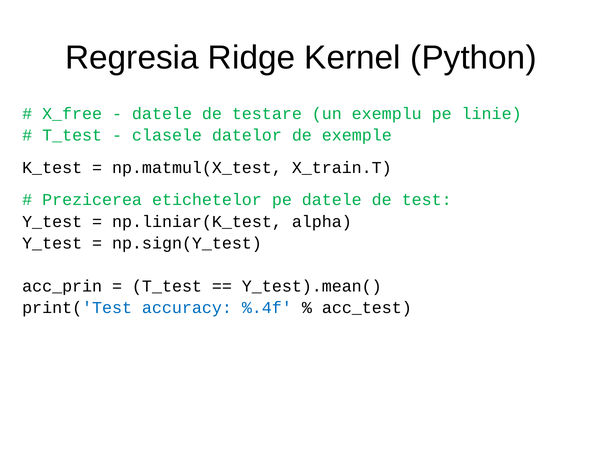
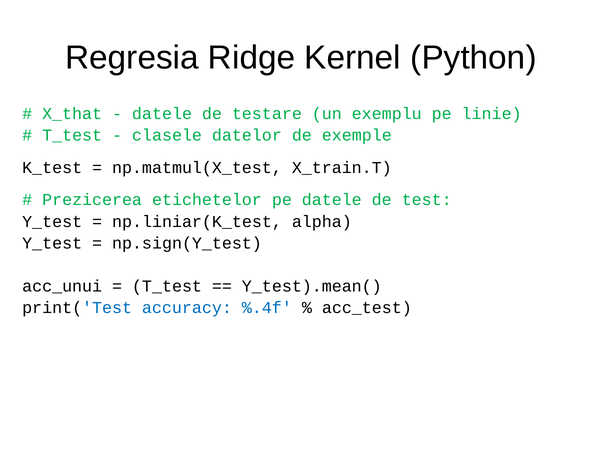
X_free: X_free -> X_that (72, 114)
acc_prin: acc_prin -> acc_unui (62, 287)
